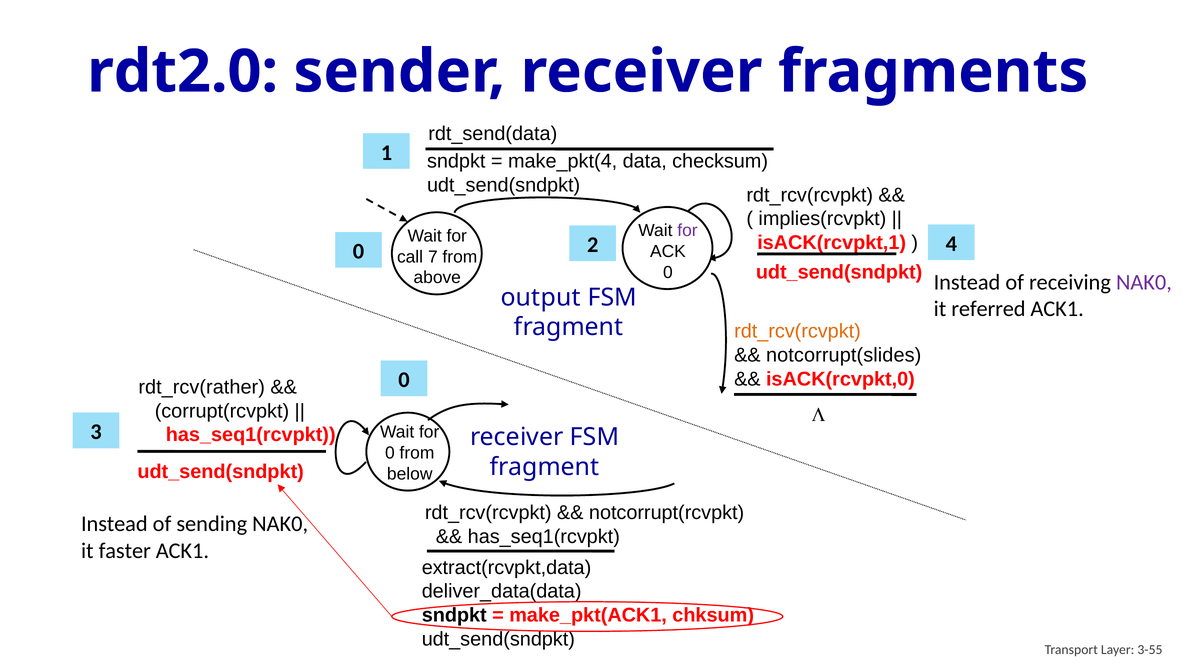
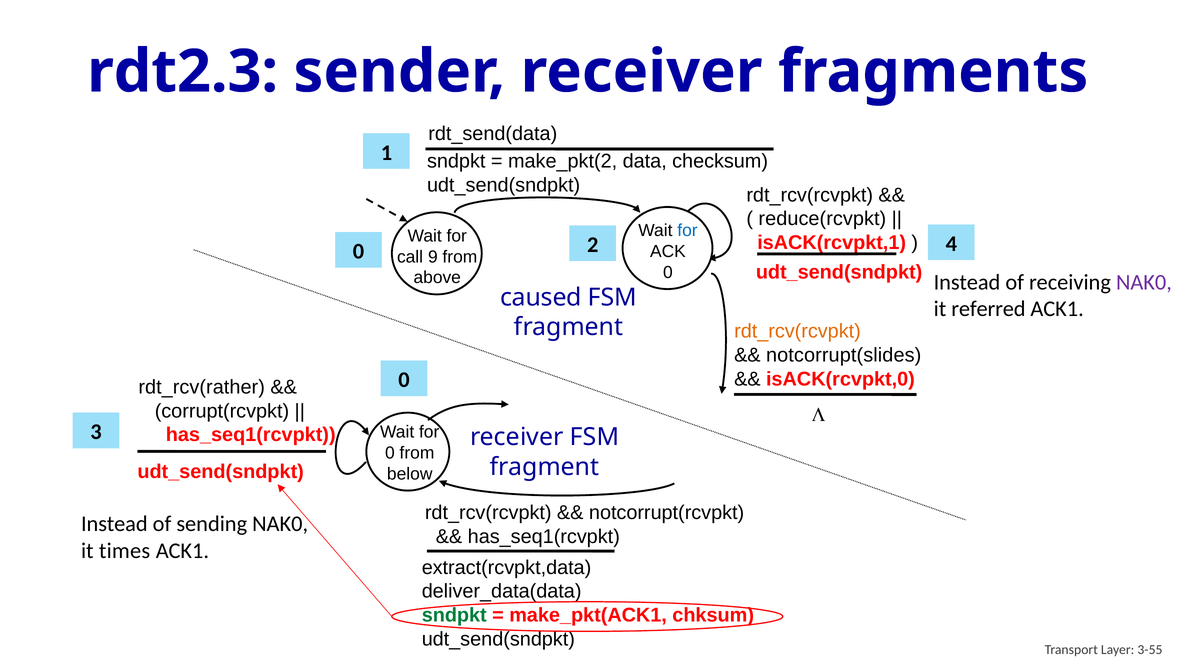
rdt2.0: rdt2.0 -> rdt2.3 (183, 72)
make_pkt(4: make_pkt(4 -> make_pkt(2 (563, 161)
implies(rcvpkt: implies(rcvpkt -> reduce(rcvpkt (822, 219)
for colour: purple -> blue (687, 230)
7: 7 -> 9 (433, 257)
output: output -> caused (541, 297)
faster: faster -> times (125, 551)
sndpkt colour: black -> green (454, 615)
